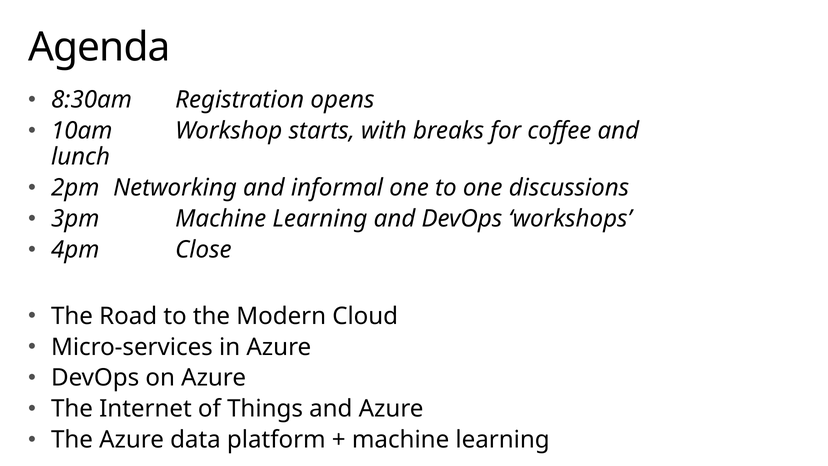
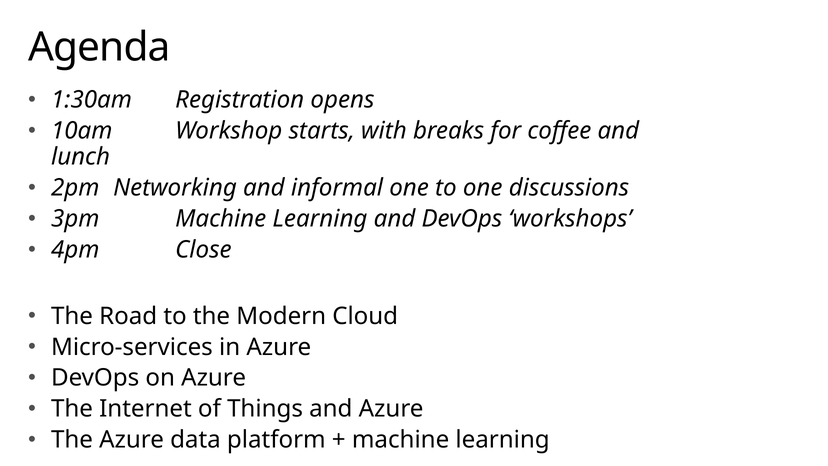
8:30am: 8:30am -> 1:30am (91, 100)
